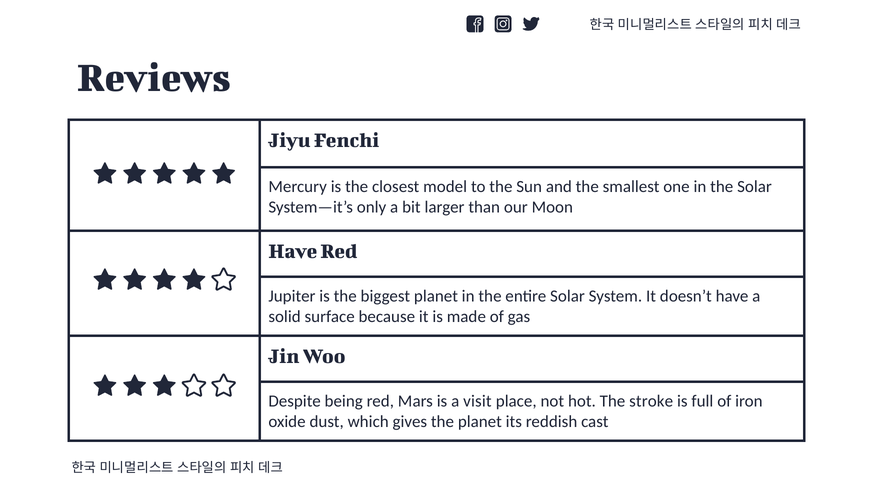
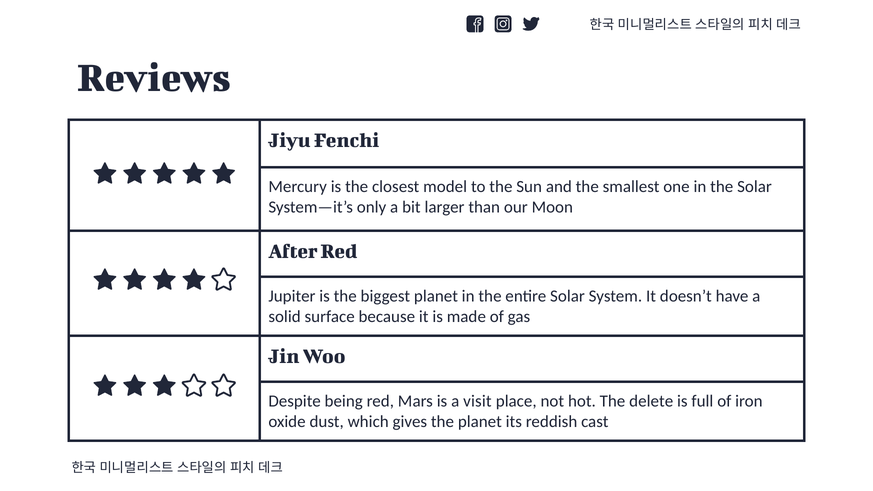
Have: Have -> After (293, 251)
stroke: stroke -> delete (651, 401)
